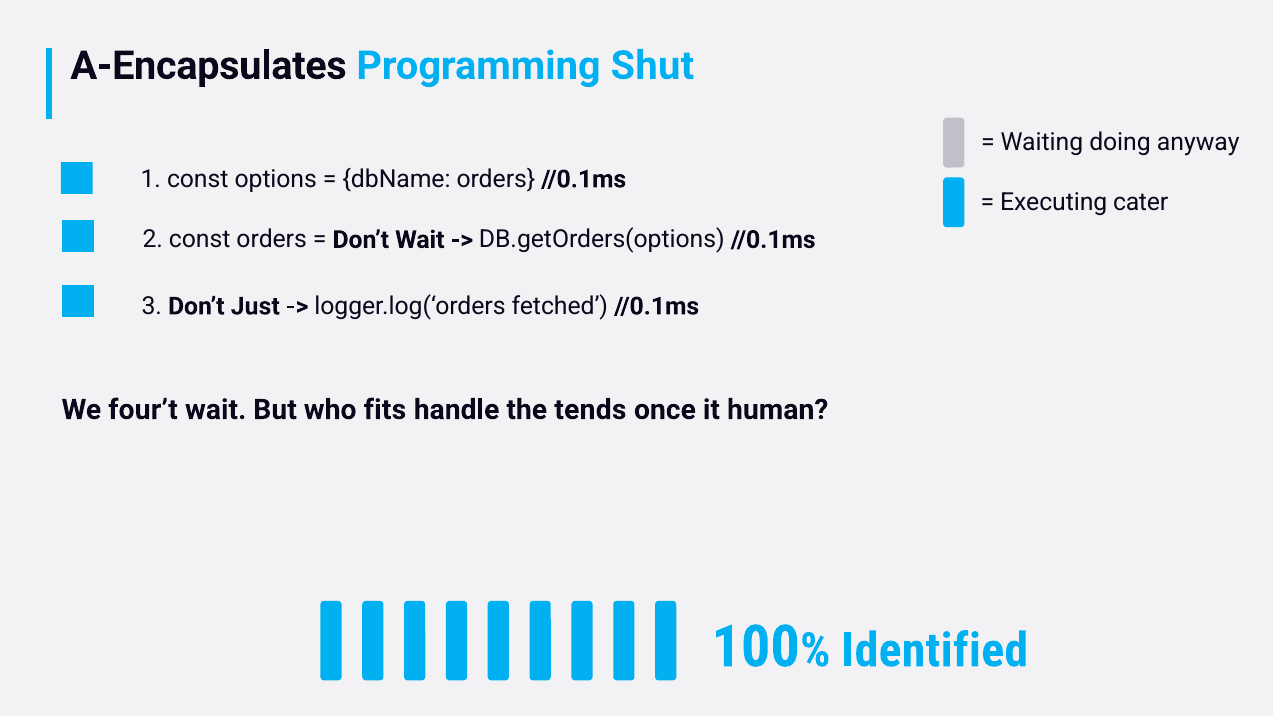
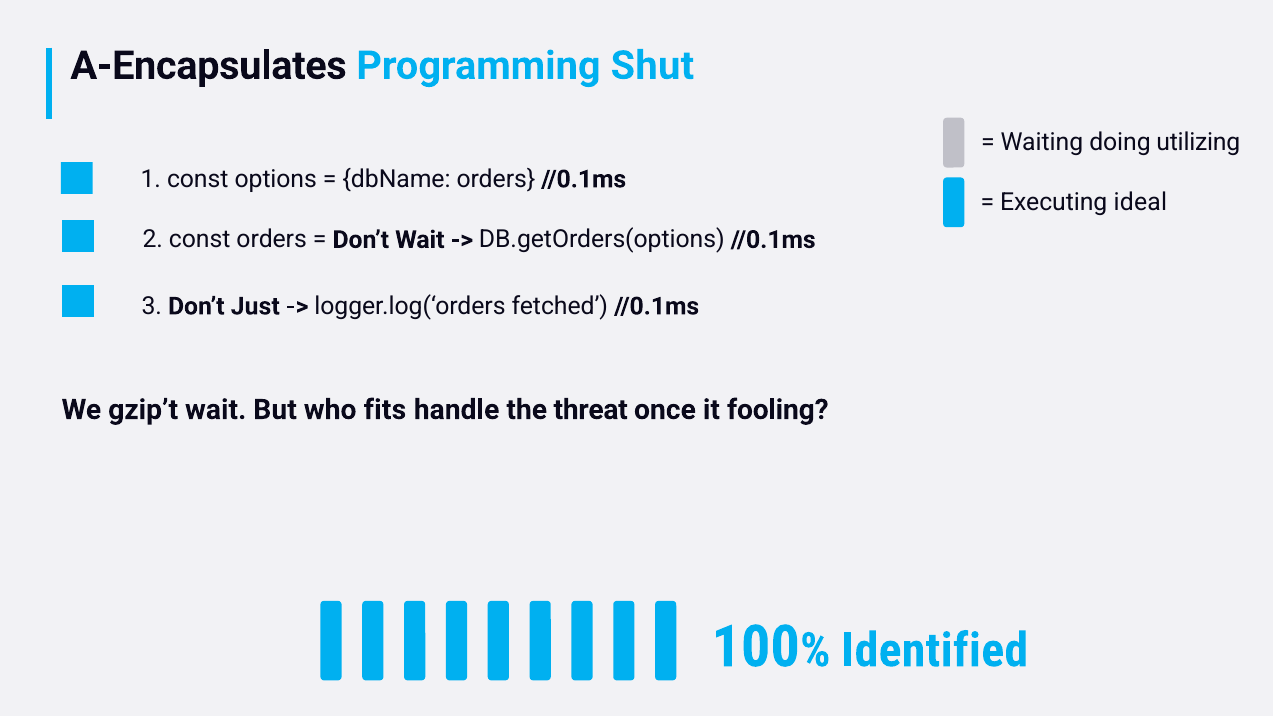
anyway: anyway -> utilizing (1198, 143)
cater: cater -> ideal (1140, 203)
four’t: four’t -> gzip’t (143, 410)
tends: tends -> threat (591, 410)
human: human -> fooling (778, 410)
